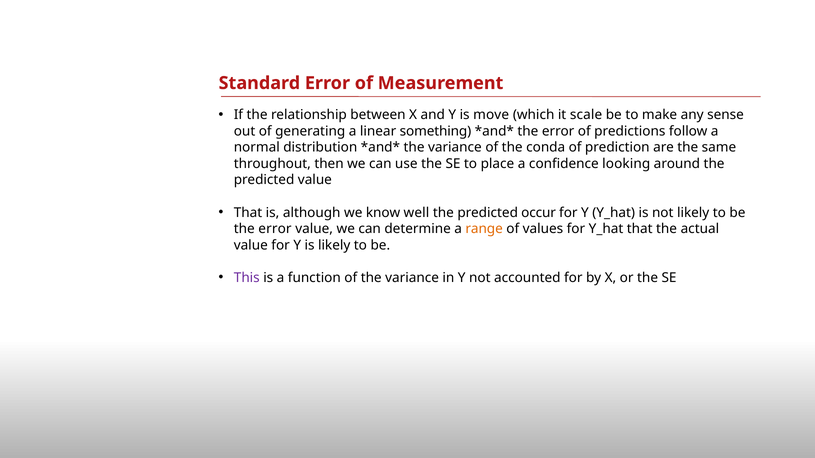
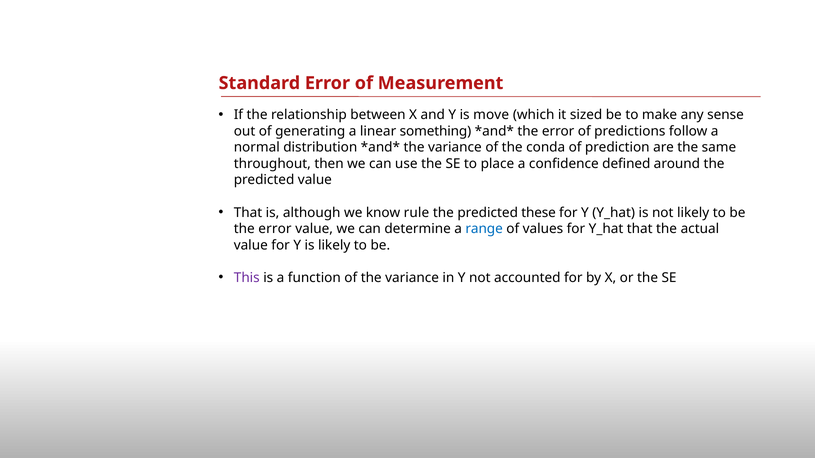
scale: scale -> sized (586, 115)
looking: looking -> defined (626, 164)
well: well -> rule (416, 213)
occur: occur -> these (539, 213)
range colour: orange -> blue (484, 229)
